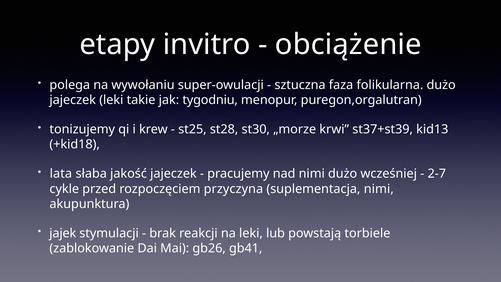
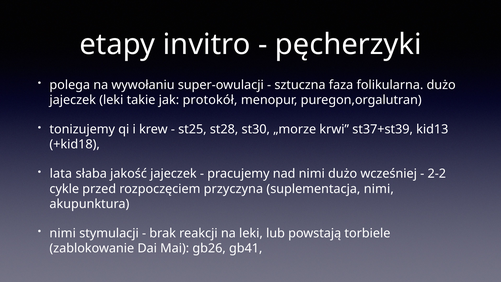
obciążenie: obciążenie -> pęcherzyki (348, 44)
tygodniu: tygodniu -> protokół (210, 100)
2-7: 2-7 -> 2-2 (437, 174)
jajek: jajek -> nimi (63, 233)
